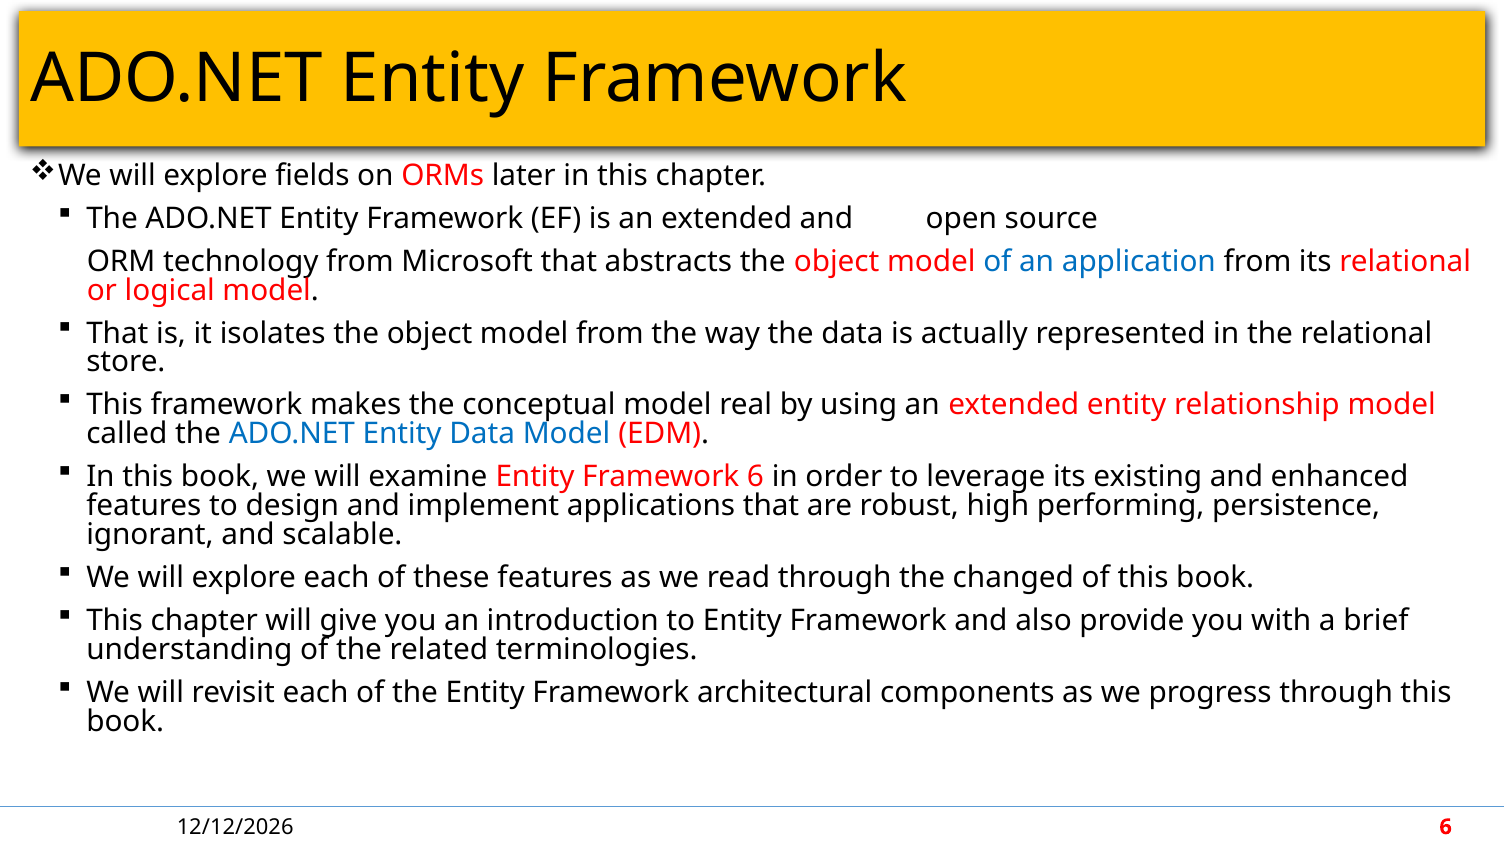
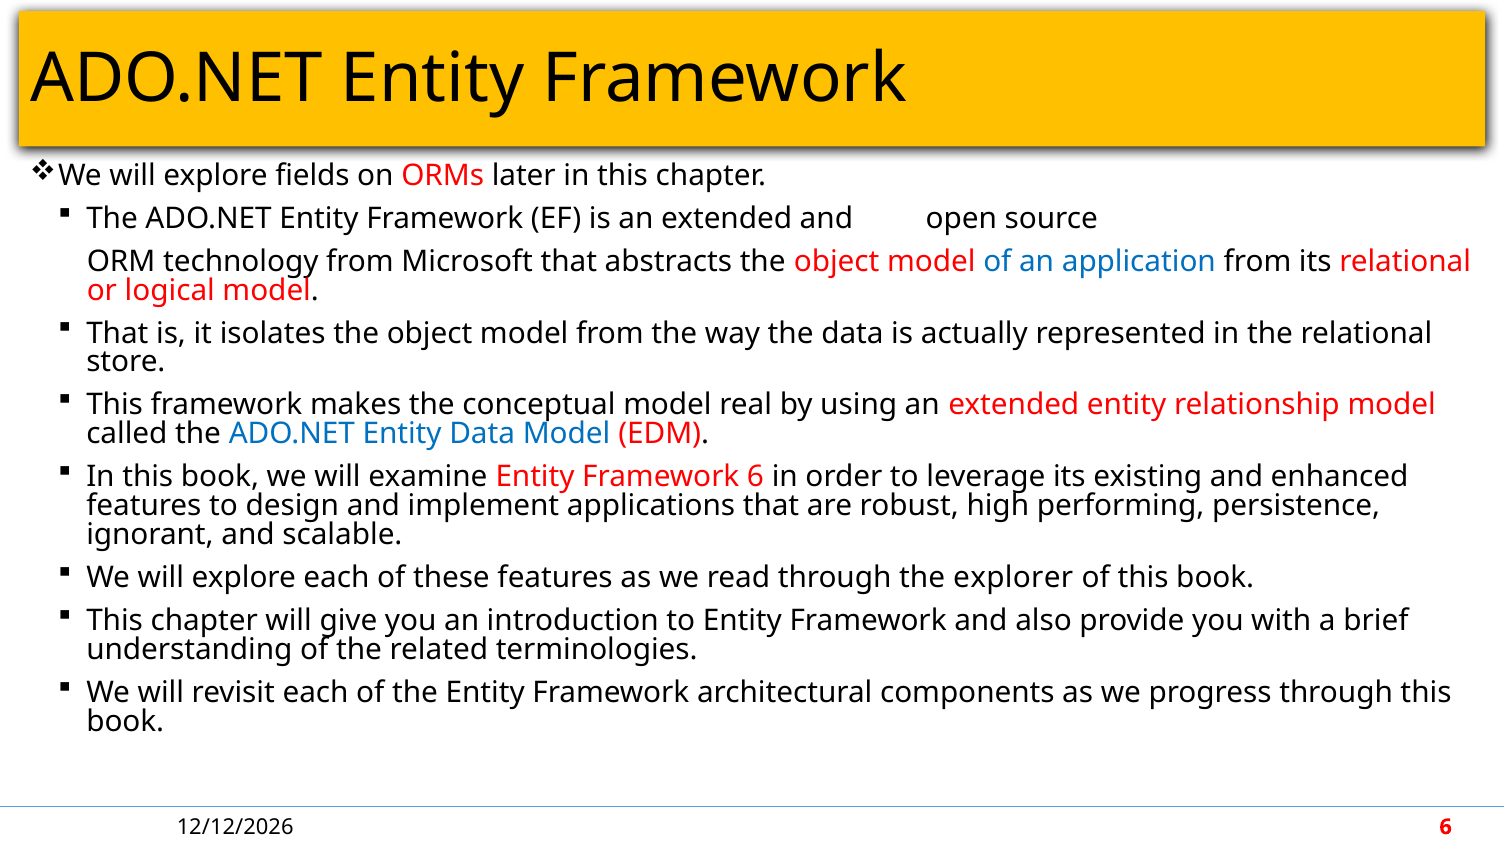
changed: changed -> explorer (1013, 578)
